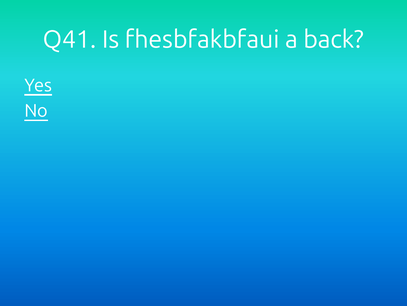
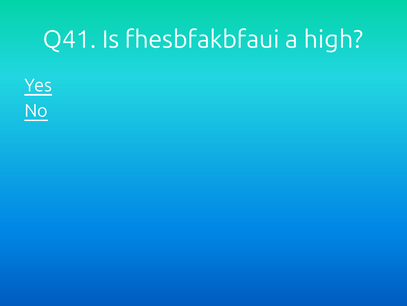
back: back -> high (333, 39)
